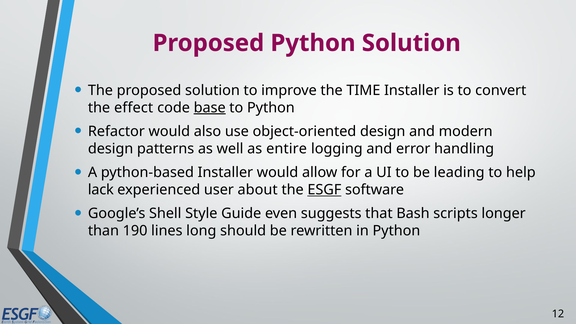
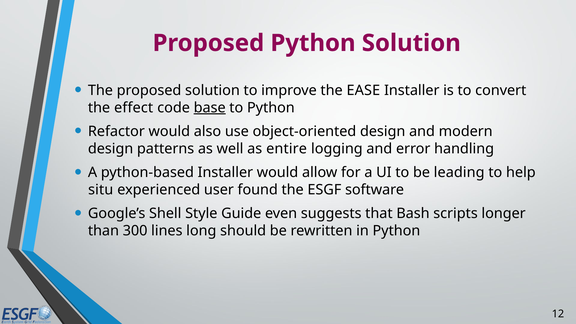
TIME: TIME -> EASE (363, 90)
lack: lack -> situ (101, 190)
about: about -> found (258, 190)
ESGF underline: present -> none (324, 190)
190: 190 -> 300 (135, 231)
